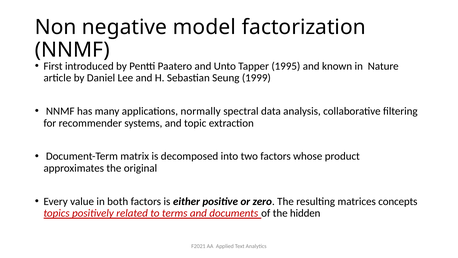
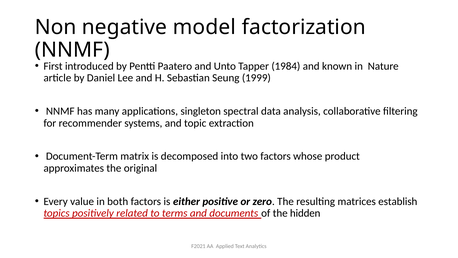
1995: 1995 -> 1984 (286, 66)
normally: normally -> singleton (201, 111)
concepts: concepts -> establish (398, 201)
